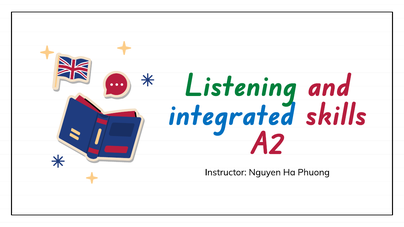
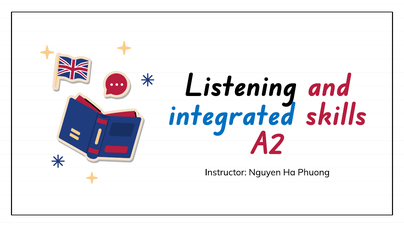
Listening colour: green -> black (241, 86)
